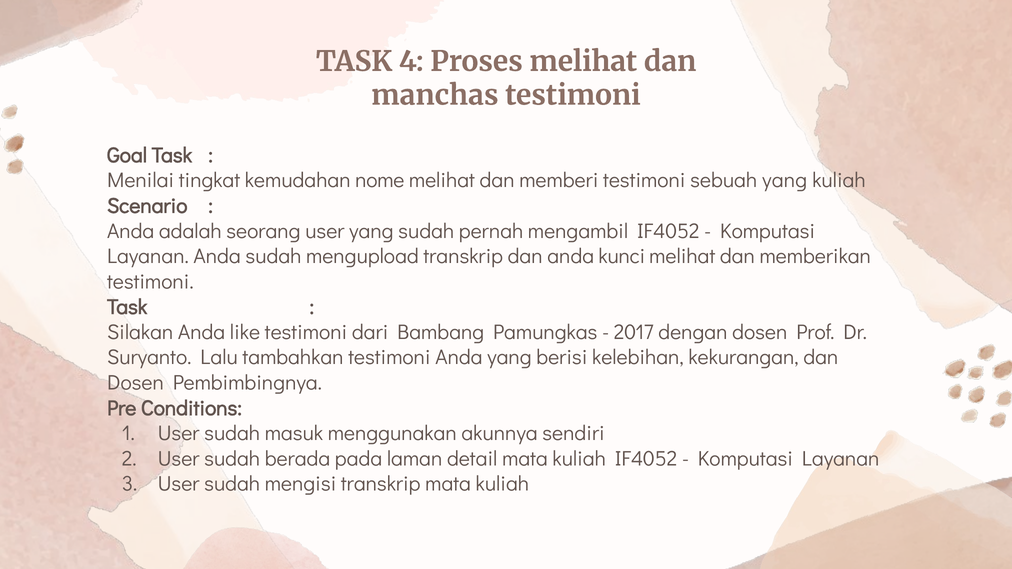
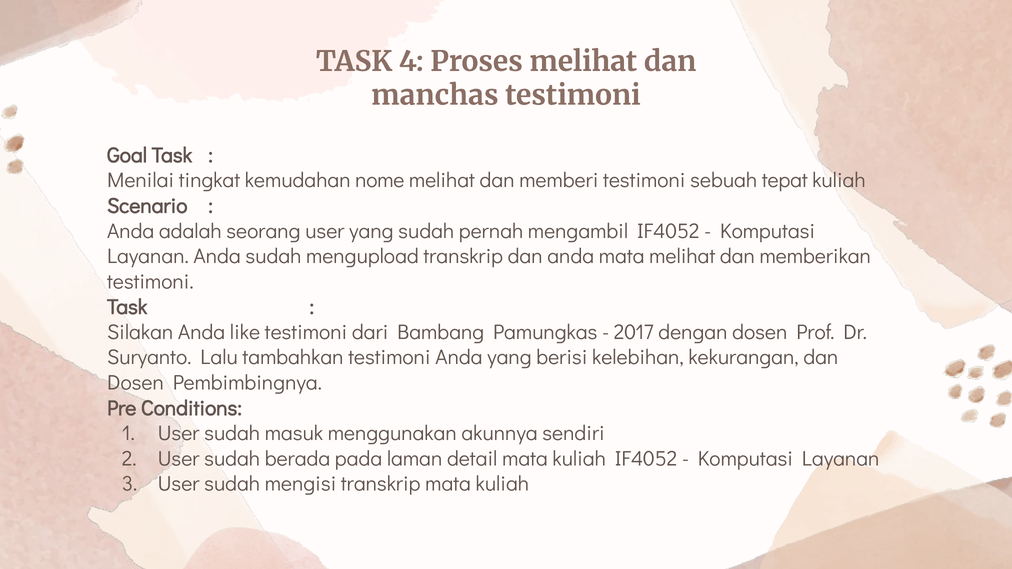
sebuah yang: yang -> tepat (785, 181)
anda kunci: kunci -> mata (622, 256)
